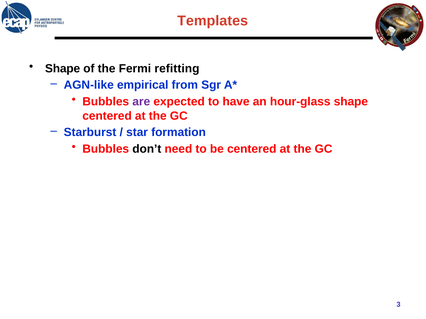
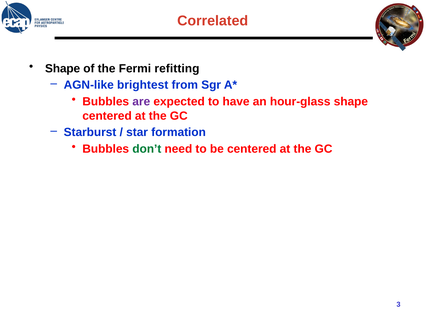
Templates: Templates -> Correlated (213, 21)
empirical: empirical -> brightest (143, 85)
don’t colour: black -> green (147, 149)
